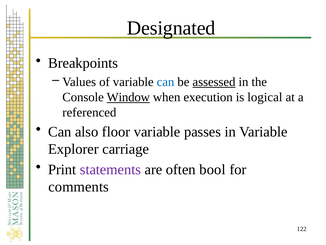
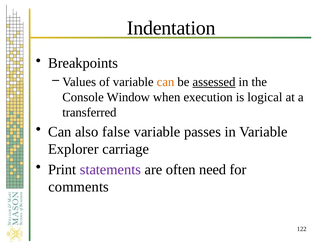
Designated: Designated -> Indentation (171, 28)
can colour: blue -> orange (166, 82)
Window underline: present -> none (128, 97)
referenced: referenced -> transferred (89, 112)
floor: floor -> false (116, 131)
bool: bool -> need (213, 169)
